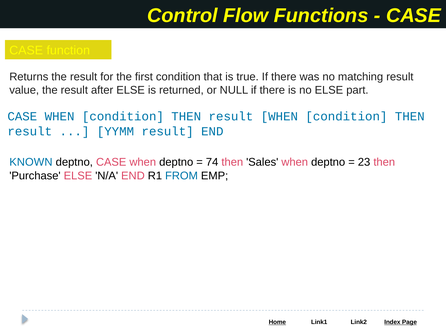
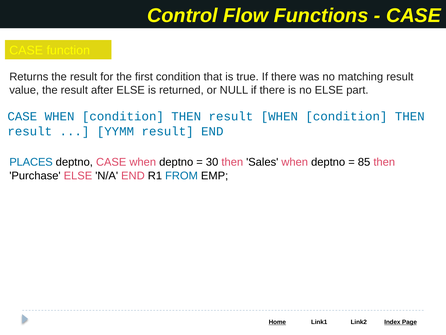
KNOWN: KNOWN -> PLACES (31, 162)
74: 74 -> 30 (212, 162)
23: 23 -> 85 (364, 162)
